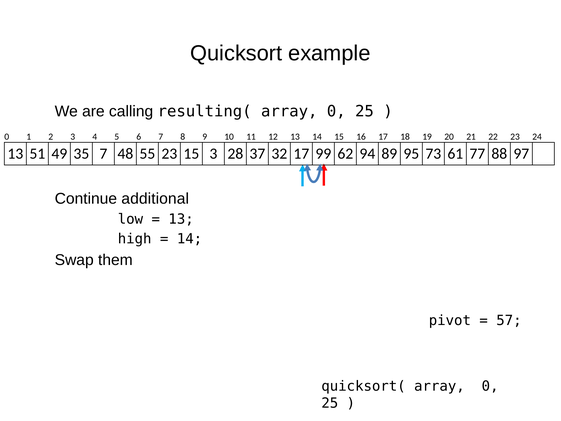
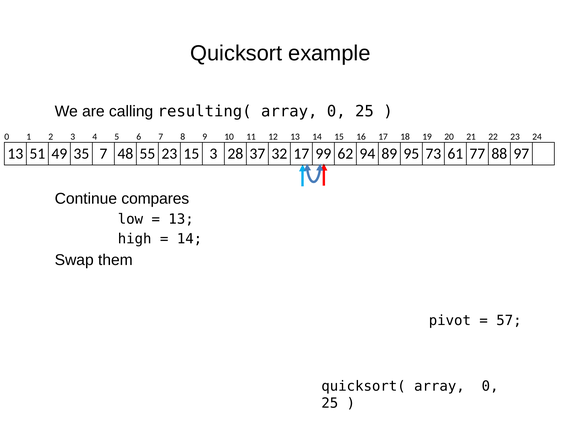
additional: additional -> compares (155, 199)
